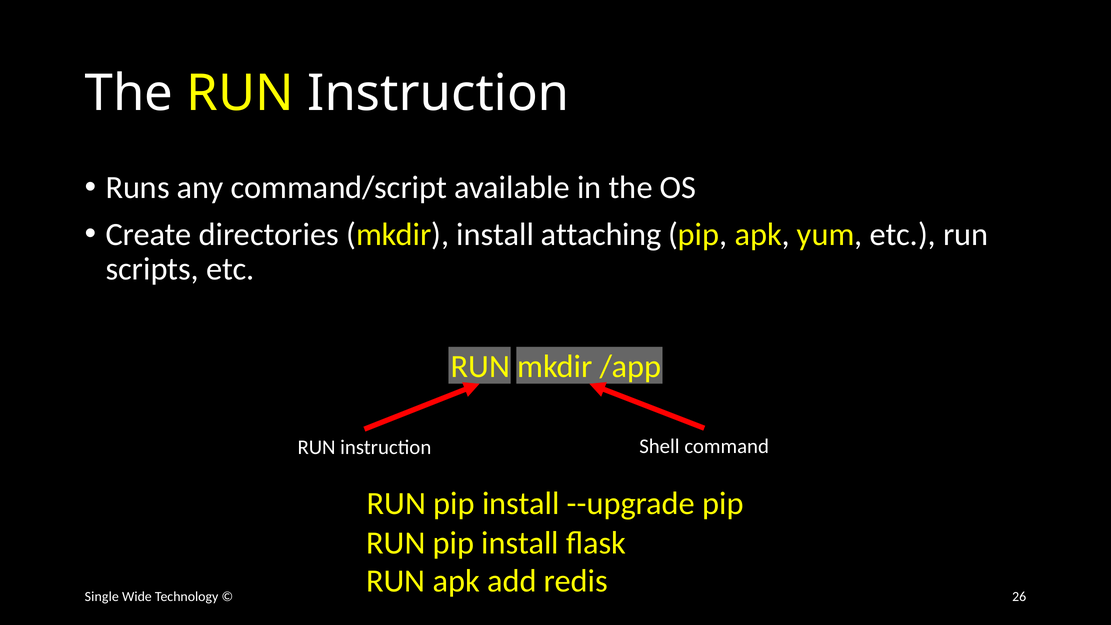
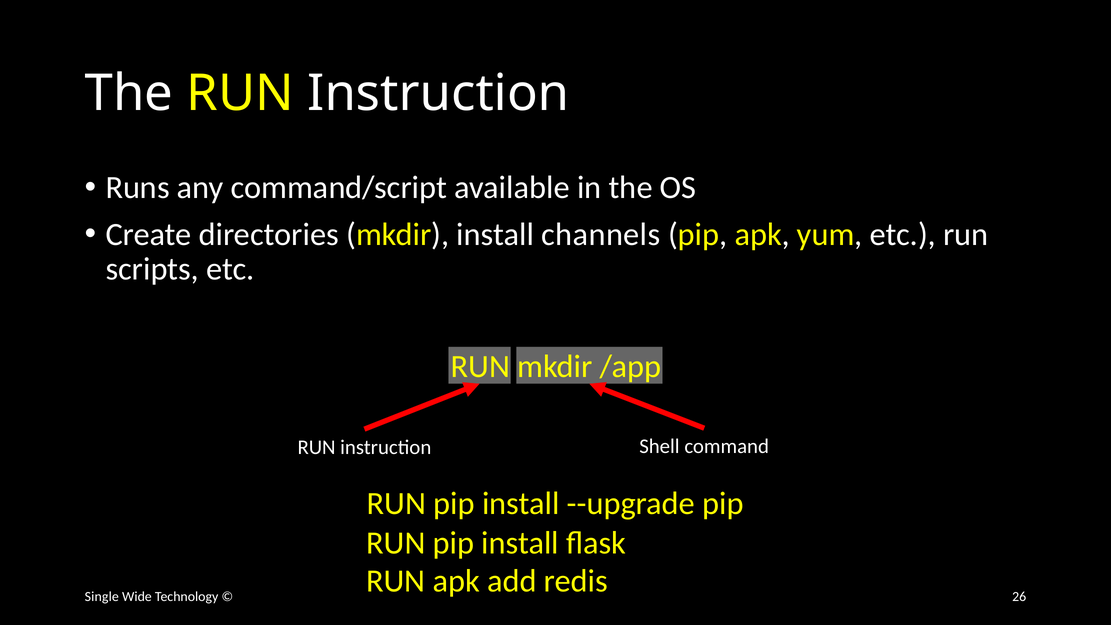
attaching: attaching -> channels (601, 234)
